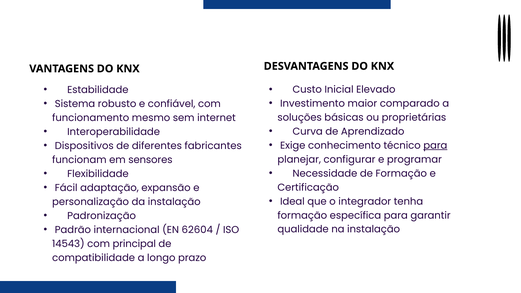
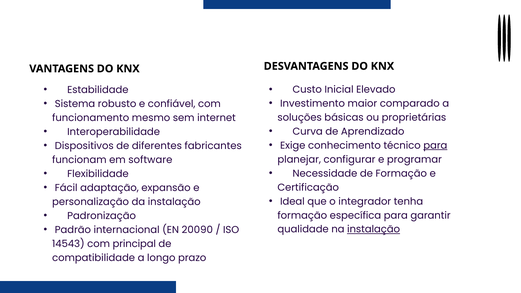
sensores: sensores -> software (150, 160)
62604: 62604 -> 20090 (197, 230)
instalação underline: none -> present (374, 229)
